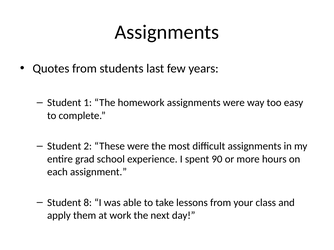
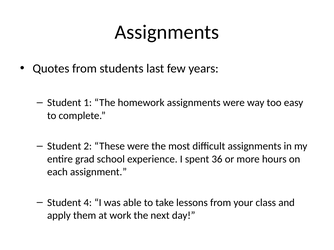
90: 90 -> 36 (217, 159)
8: 8 -> 4 (88, 203)
